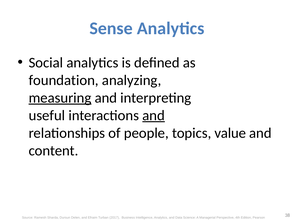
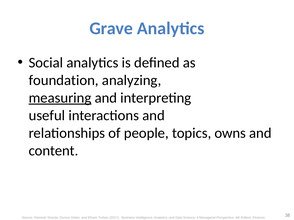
Sense: Sense -> Grave (111, 28)
and underline: present -> none (154, 116)
value: value -> owns (230, 133)
